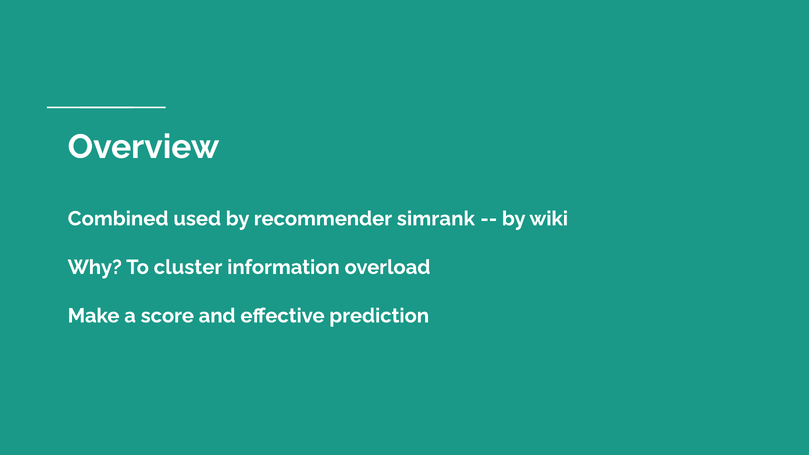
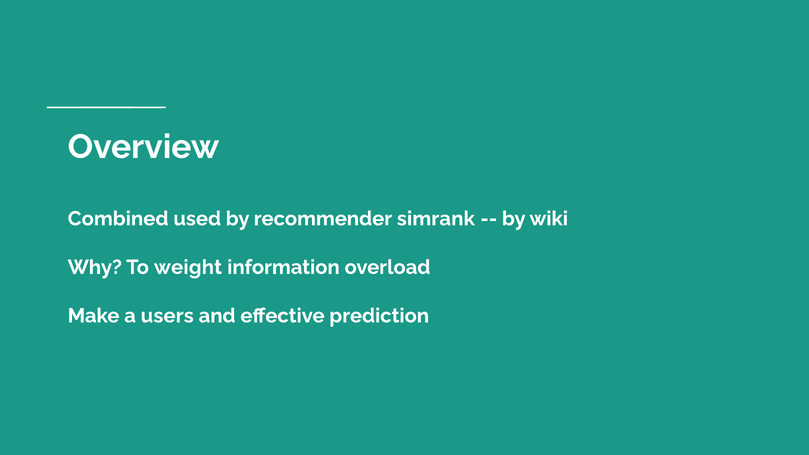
cluster: cluster -> weight (188, 267)
score: score -> users (167, 316)
